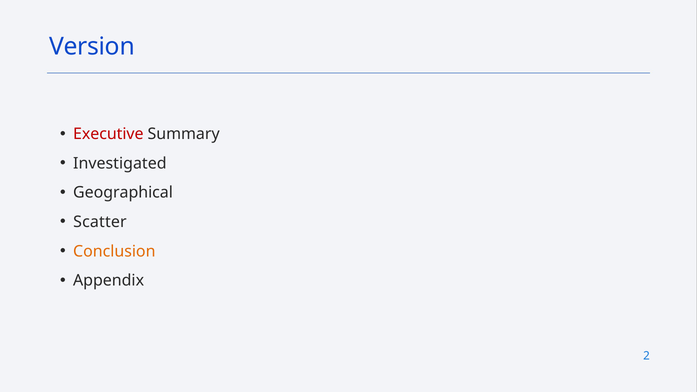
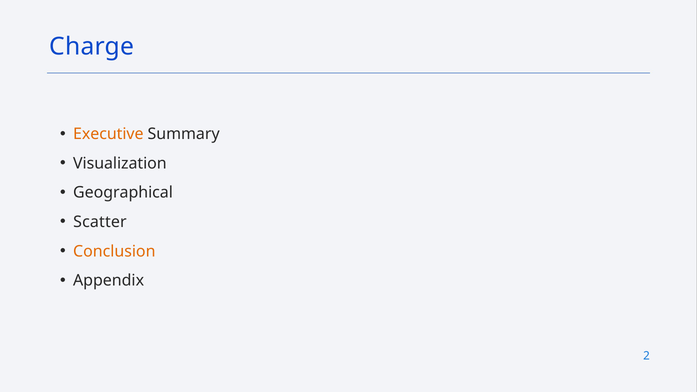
Version: Version -> Charge (92, 47)
Executive colour: red -> orange (108, 134)
Investigated: Investigated -> Visualization (120, 163)
